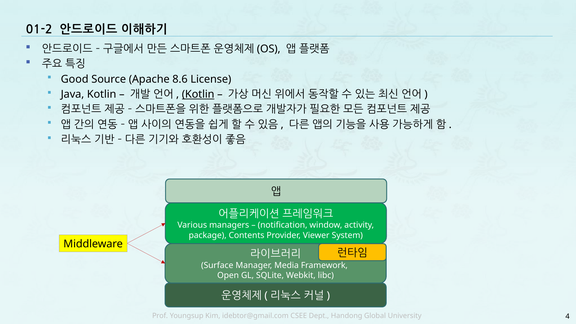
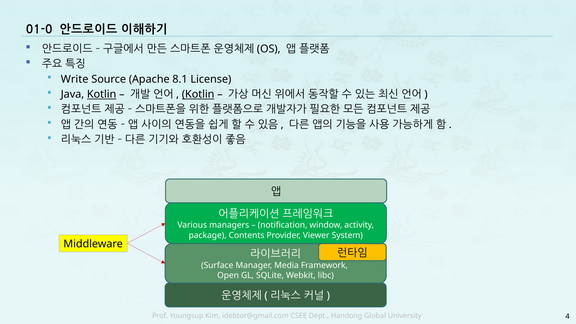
01-2: 01-2 -> 01-0 (39, 30)
Good: Good -> Write (75, 79)
8.6: 8.6 -> 8.1 (180, 79)
Kotlin underline: none -> present (102, 94)
